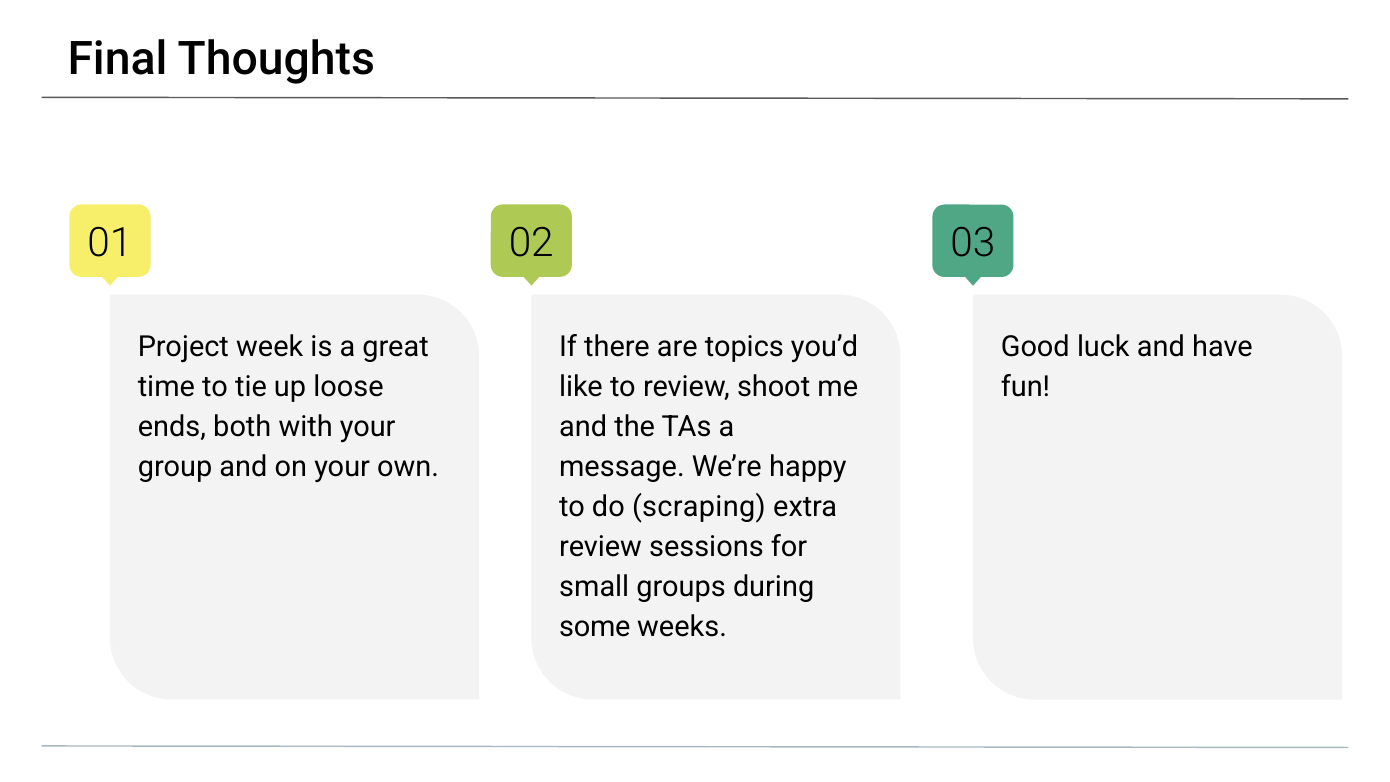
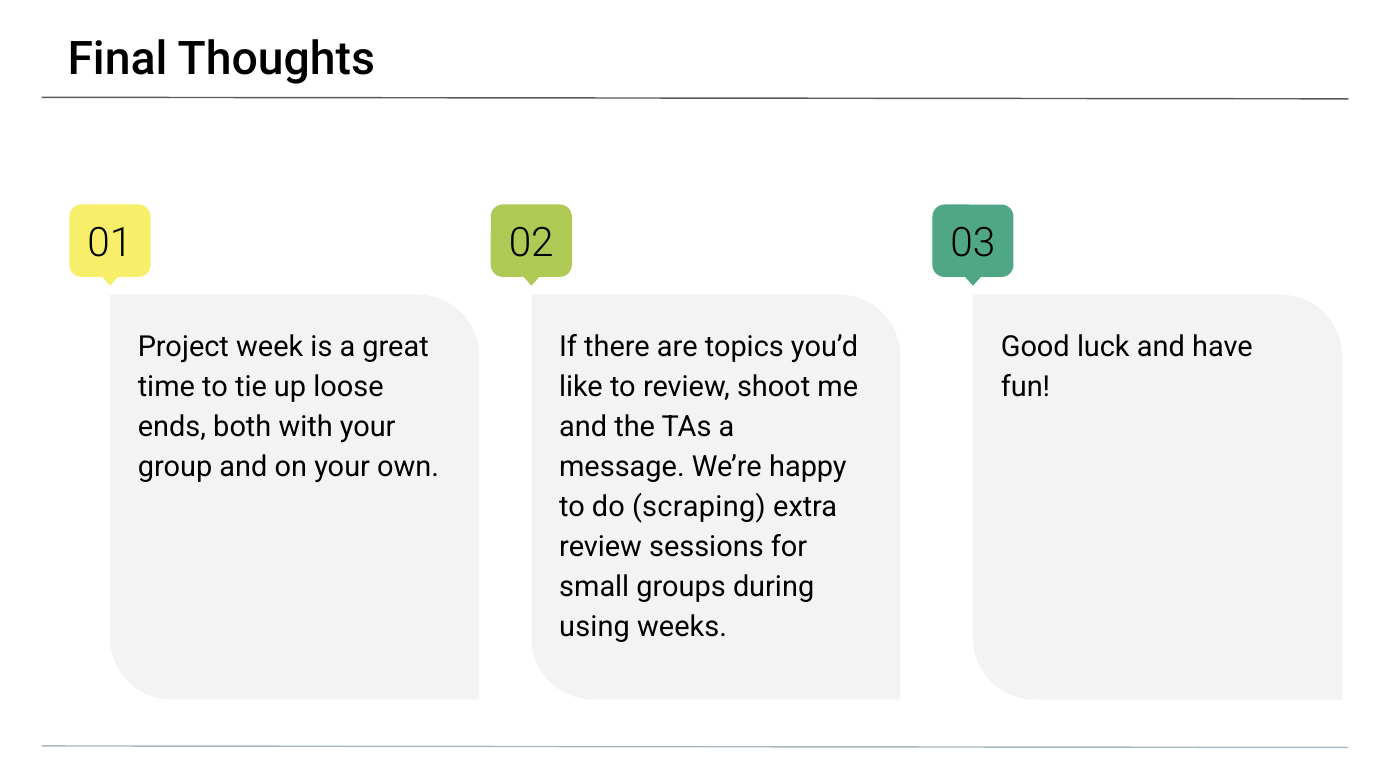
some: some -> using (595, 627)
